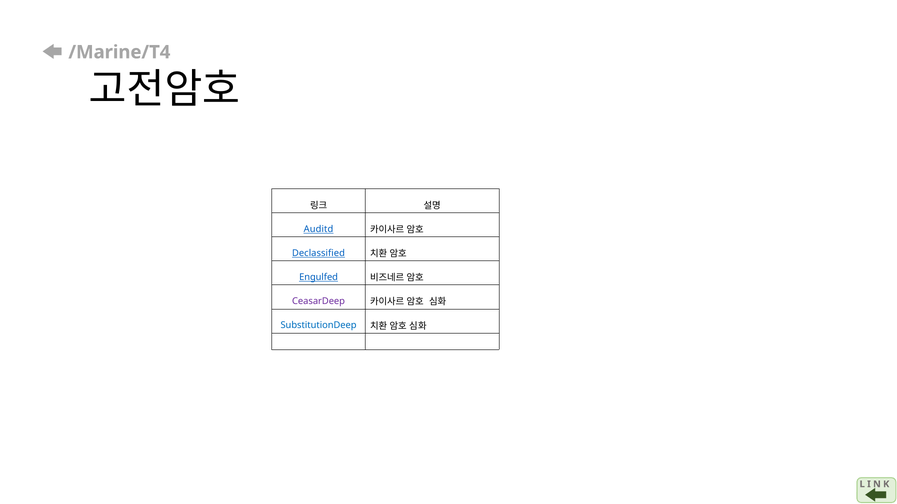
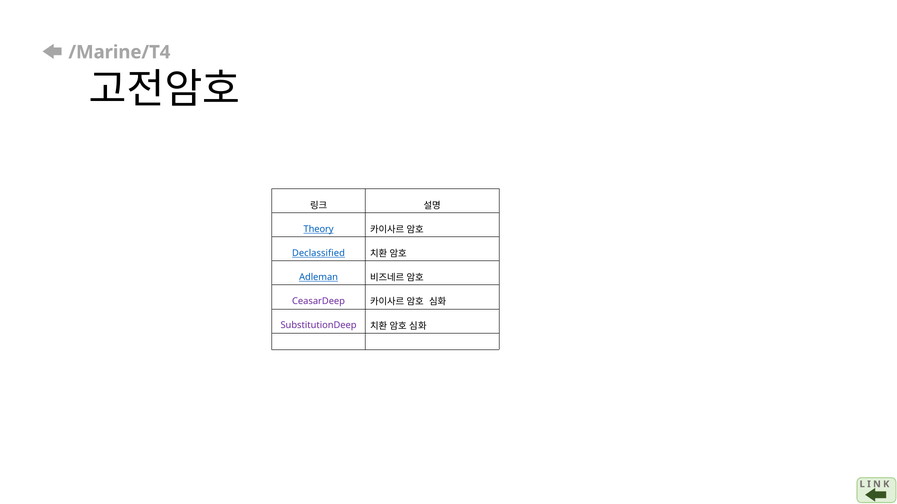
Auditd: Auditd -> Theory (319, 229)
Engulfed: Engulfed -> Adleman (319, 277)
SubstitutionDeep colour: blue -> purple (319, 326)
